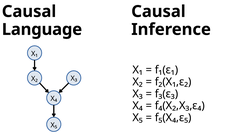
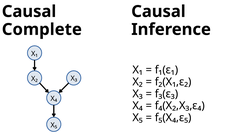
Language: Language -> Complete (42, 29)
